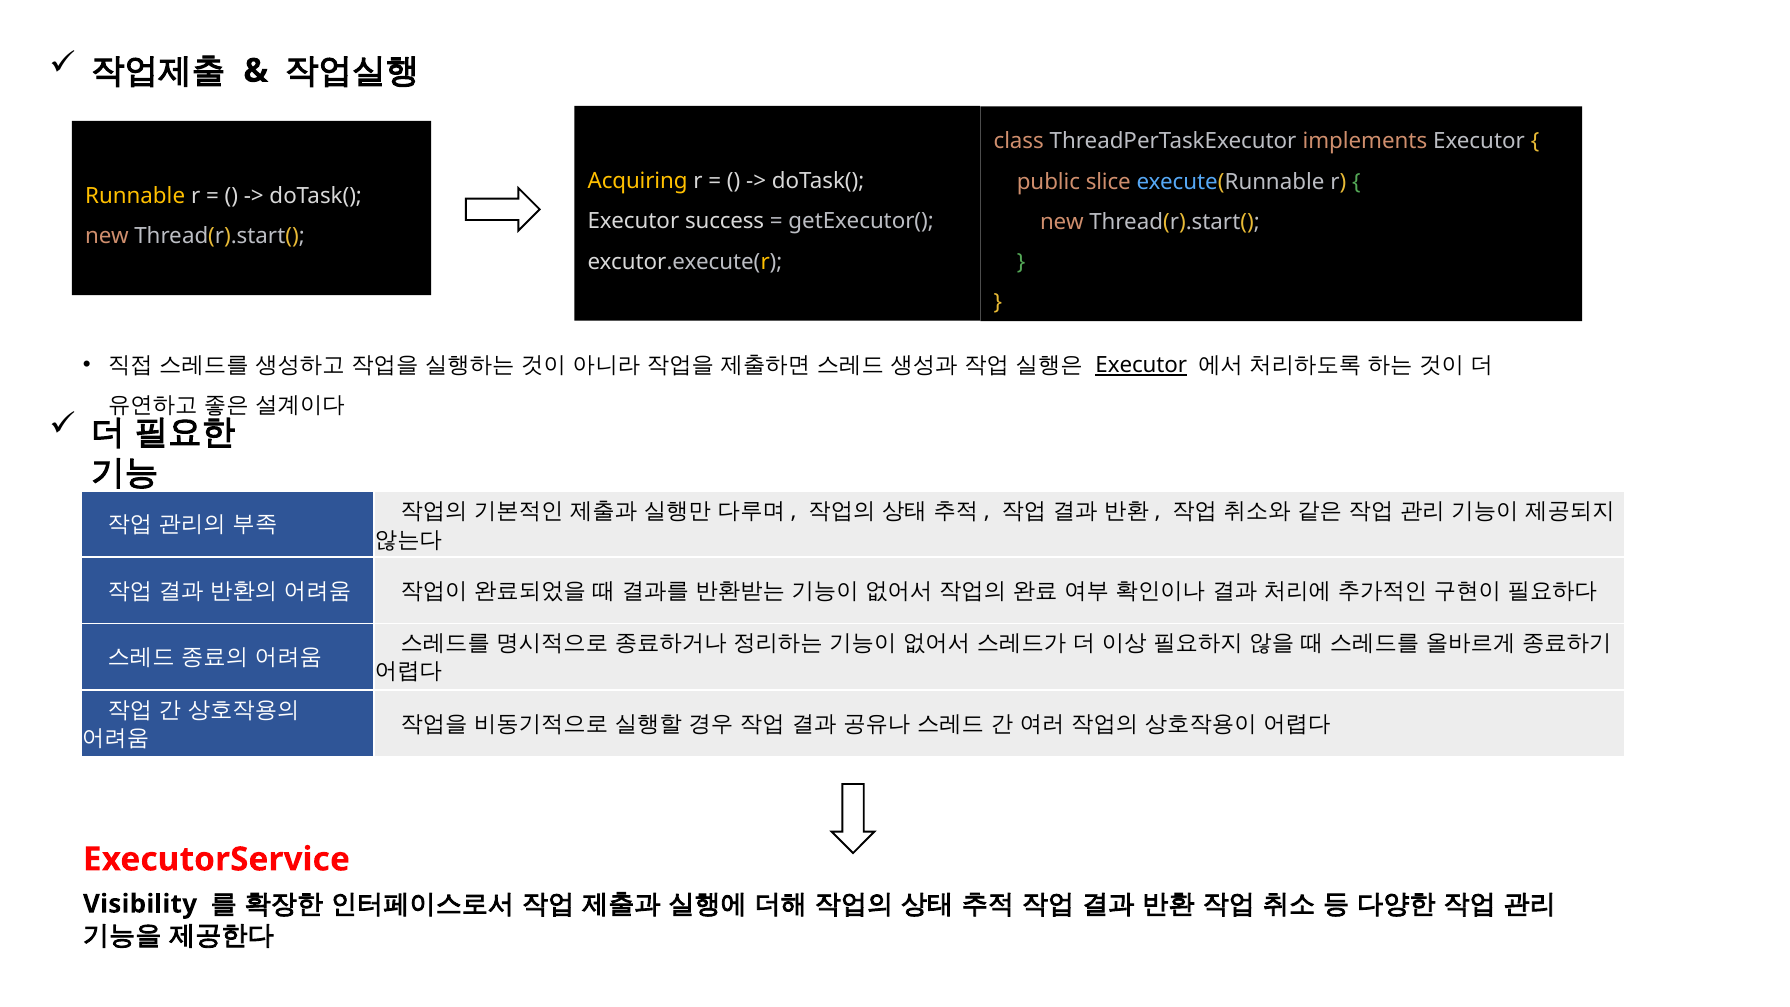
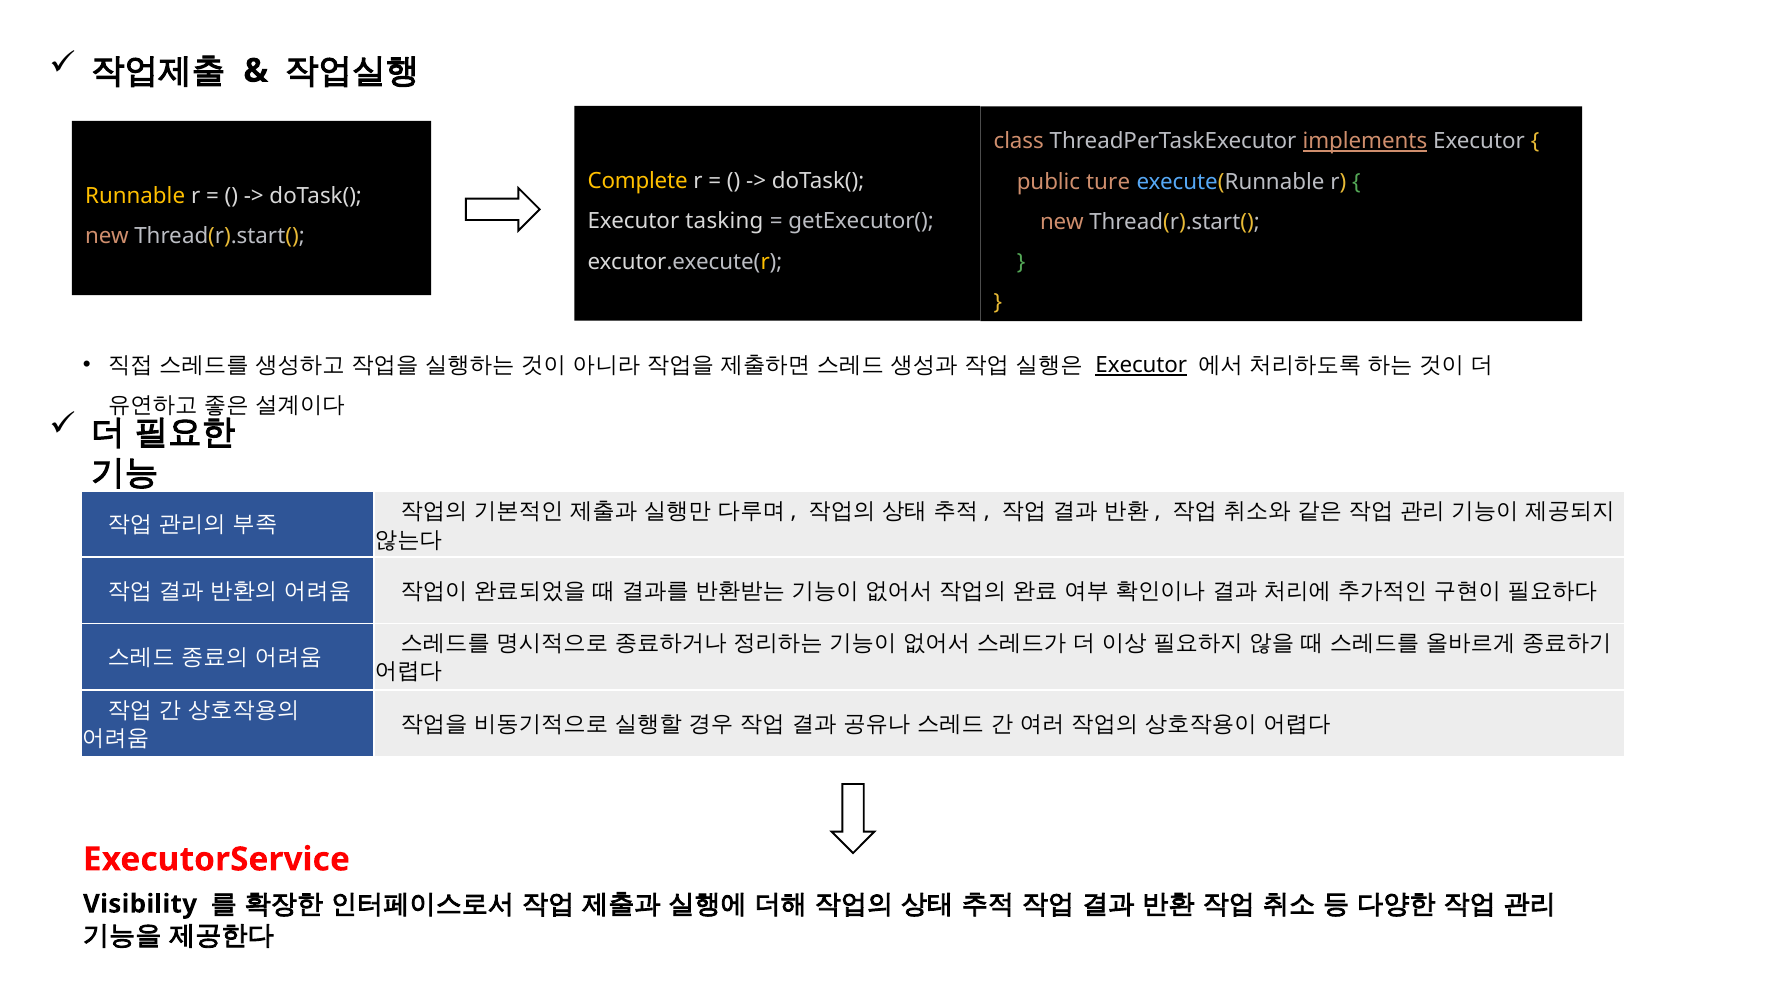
implements underline: none -> present (1365, 141)
Acquiring: Acquiring -> Complete (638, 181)
slice: slice -> ture (1108, 182)
success: success -> tasking (724, 222)
